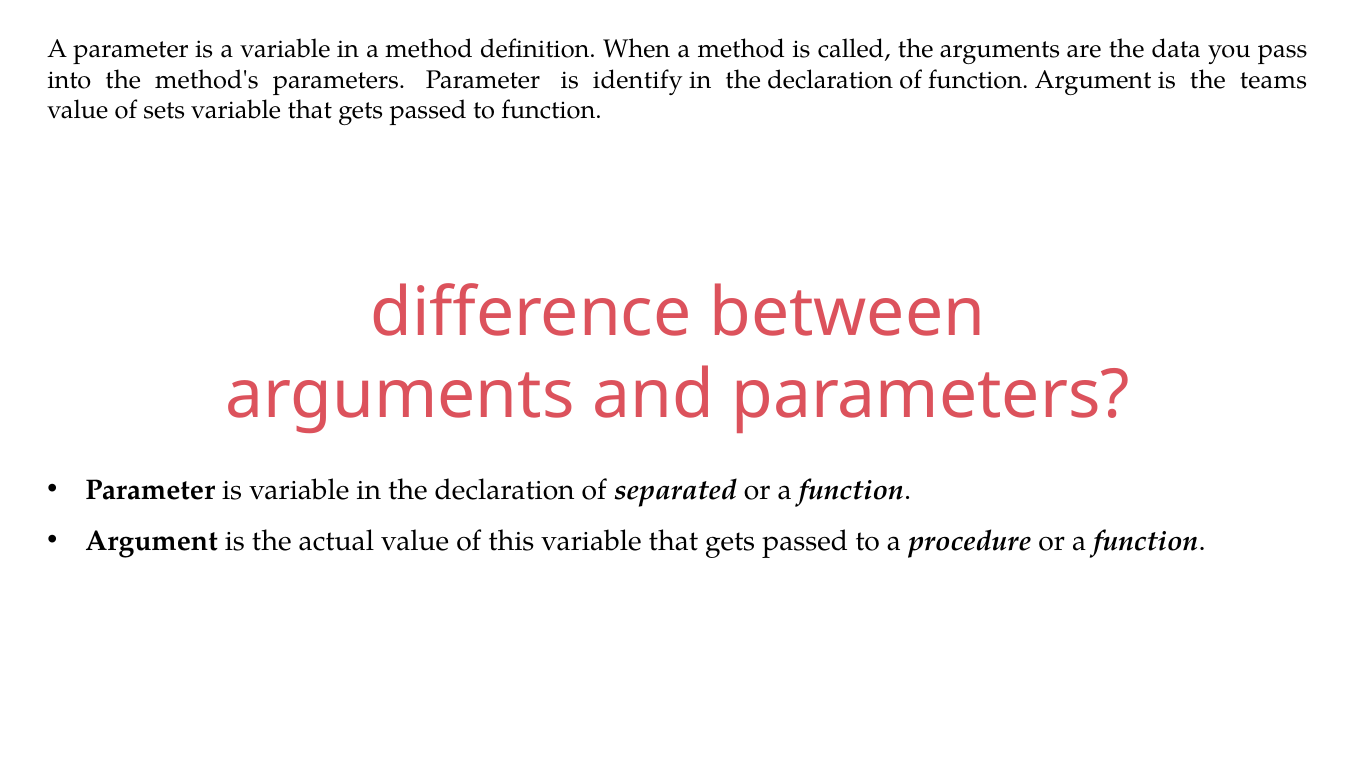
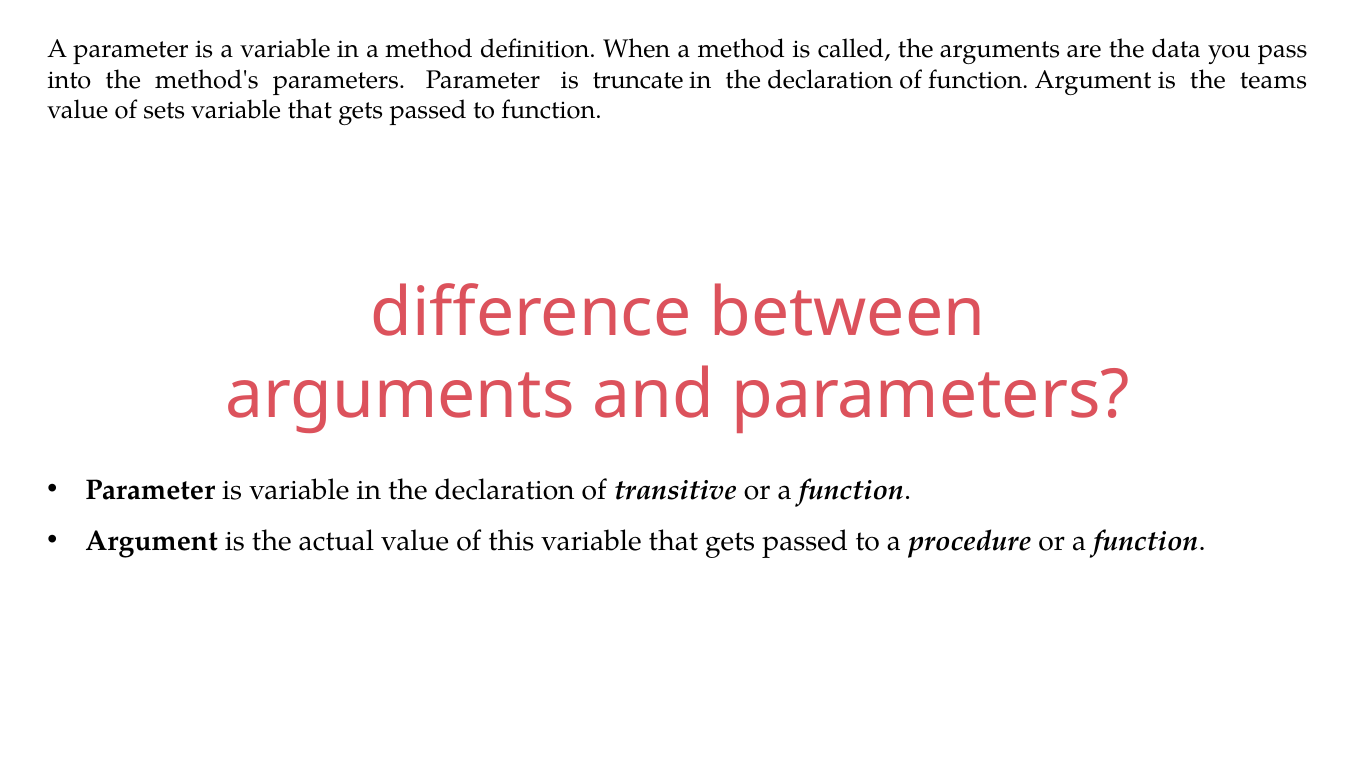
identify: identify -> truncate (638, 80)
separated: separated -> transitive (676, 490)
